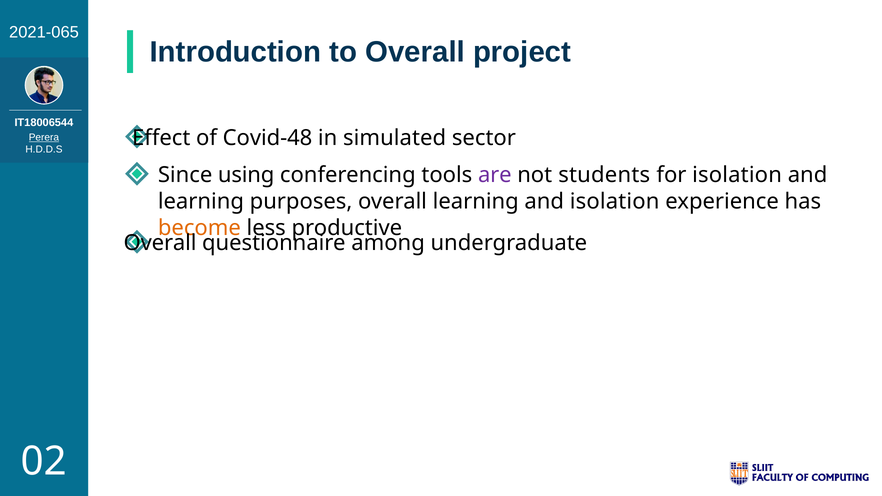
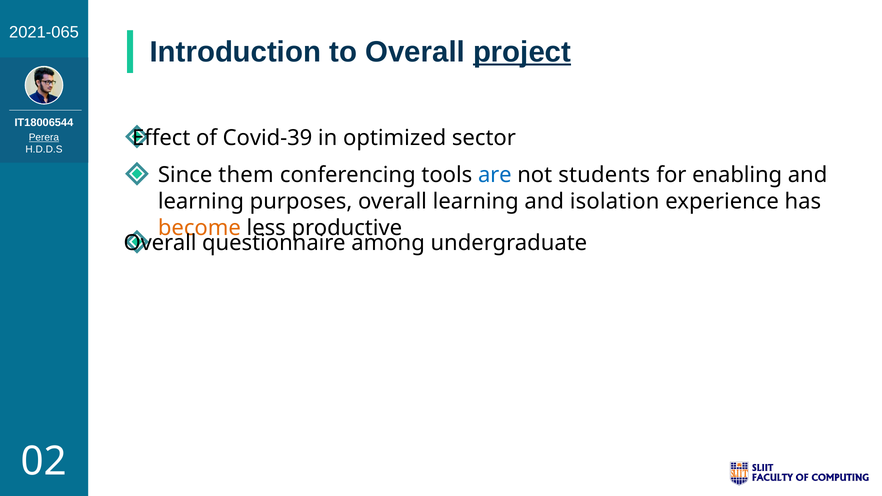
project underline: none -> present (522, 52)
Covid-48: Covid-48 -> Covid-39 (268, 138)
simulated: simulated -> optimized (395, 138)
using: using -> them (246, 175)
are colour: purple -> blue (495, 175)
for isolation: isolation -> enabling (737, 175)
